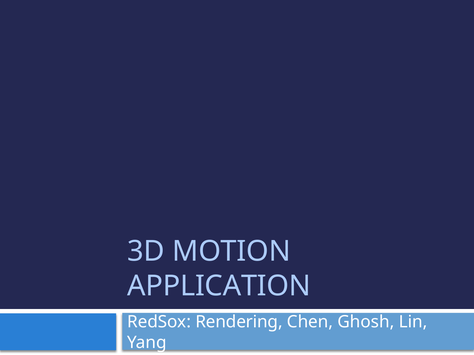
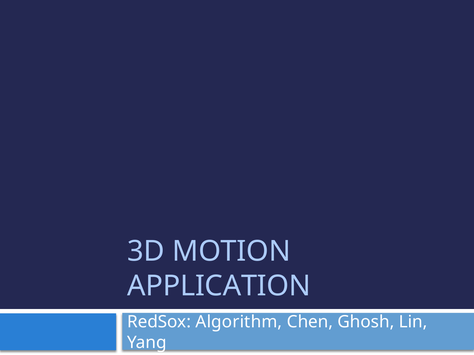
Rendering: Rendering -> Algorithm (239, 322)
